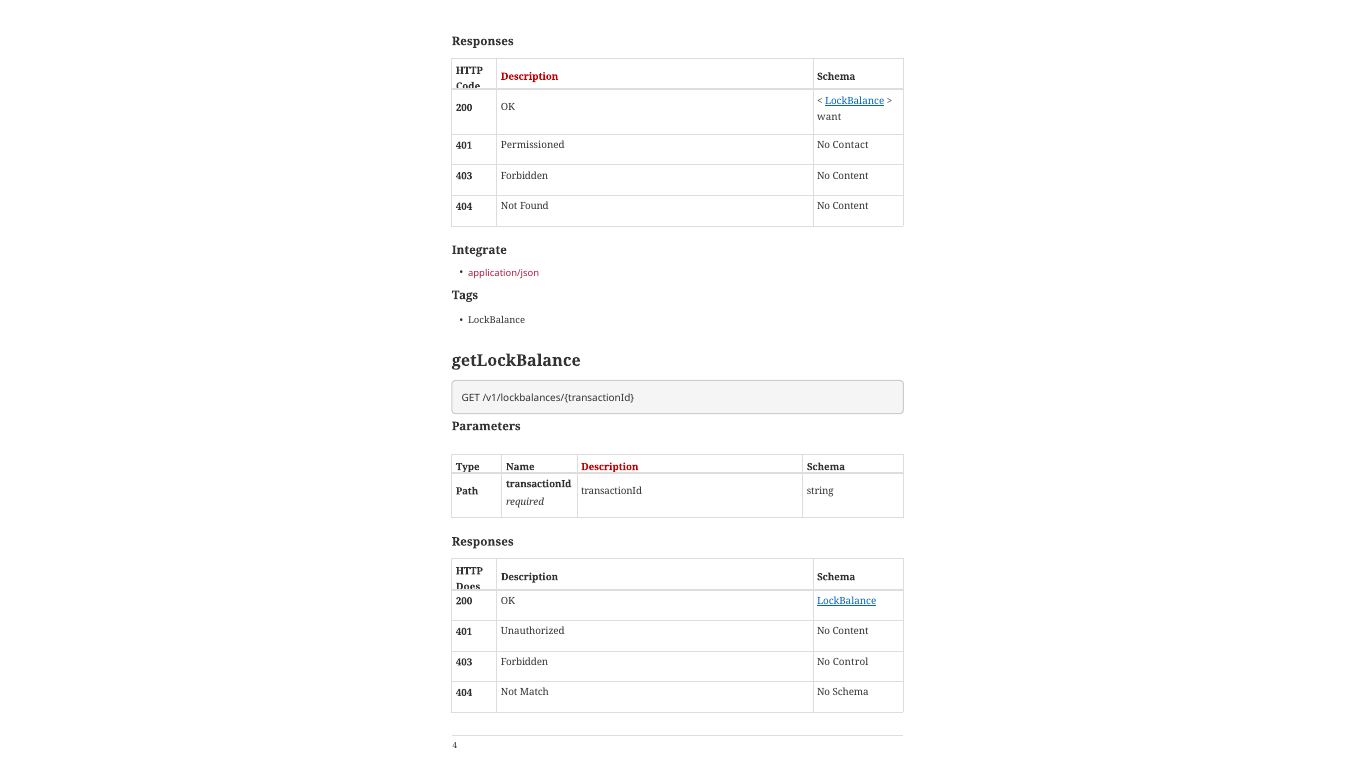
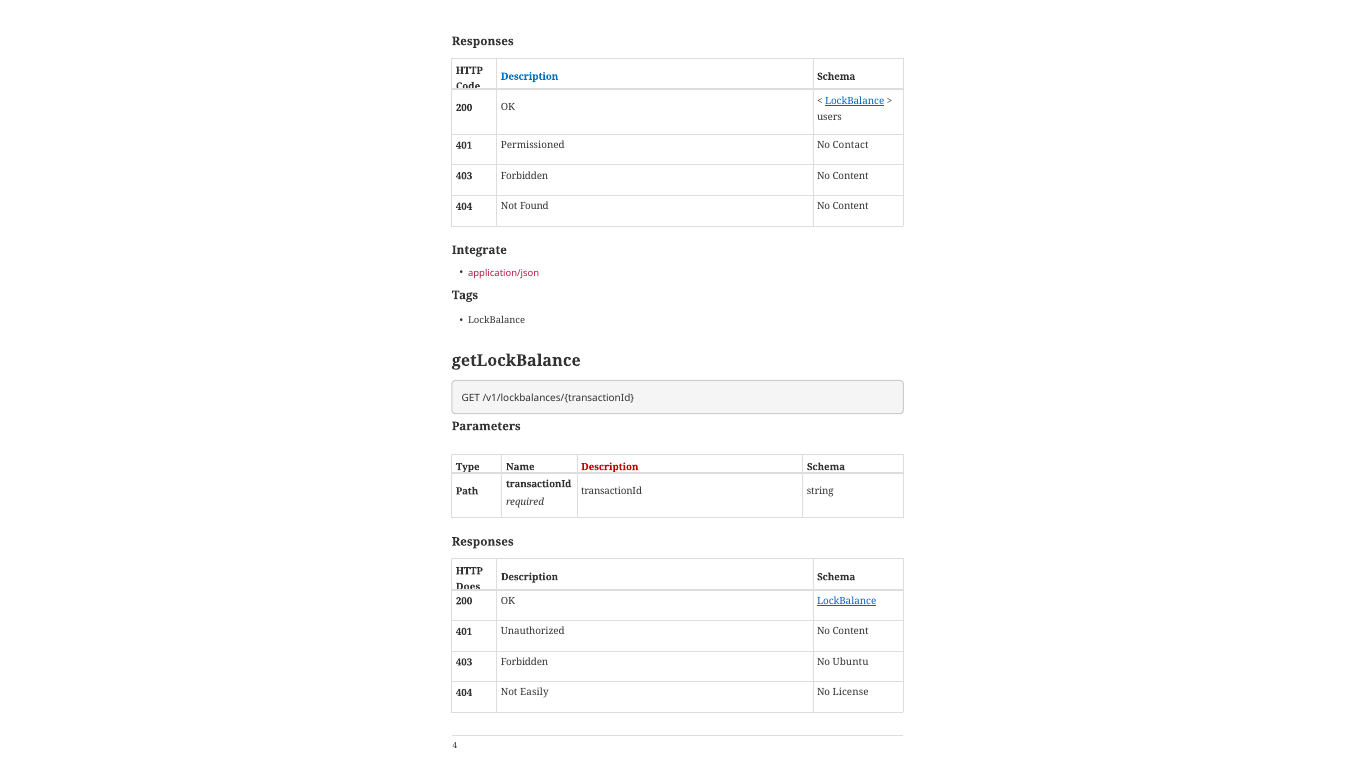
Description colour: red -> blue (530, 77)
want: want -> users (829, 118)
Control: Control -> Ubuntu (851, 662)
Match: Match -> Easily (534, 693)
No Schema: Schema -> License (851, 693)
